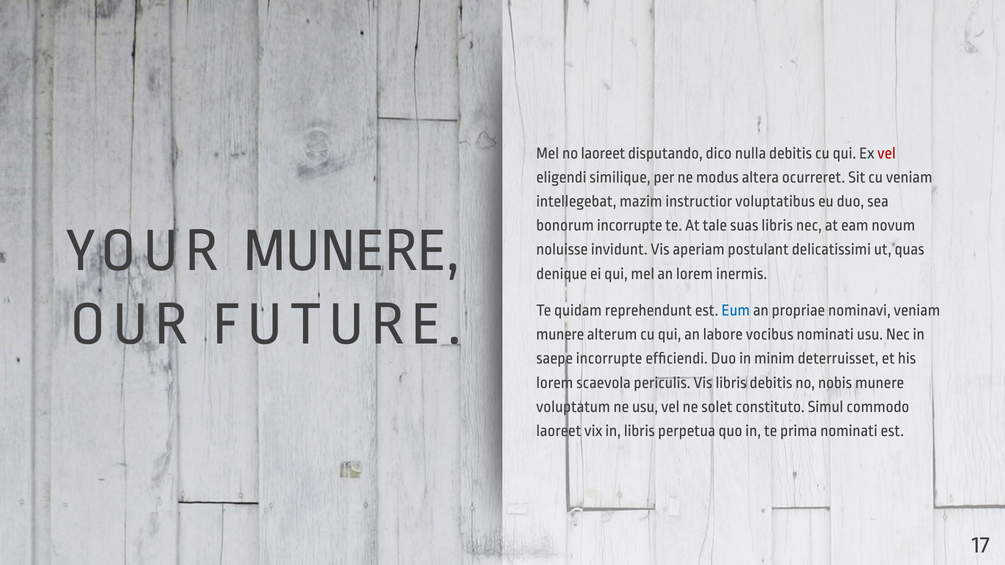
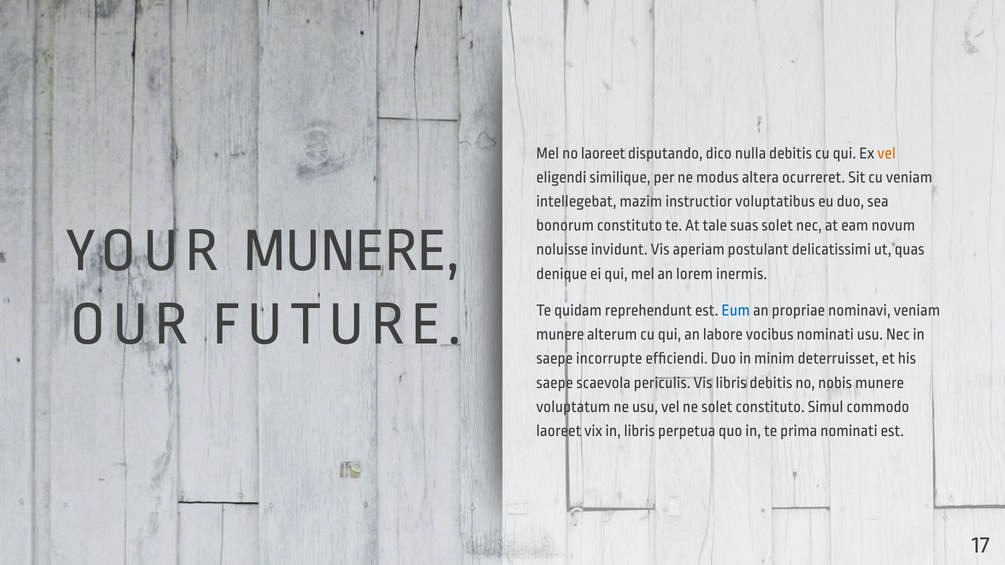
vel colour: red -> orange (887, 153)
bonorum incorrupte: incorrupte -> constituto (630, 225)
suas libris: libris -> solet (777, 225)
lorem: lorem -> saepe (555, 383)
